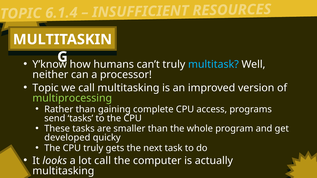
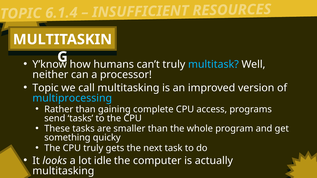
multiprocessing colour: light green -> light blue (72, 98)
developed: developed -> something (67, 138)
lot call: call -> idle (103, 161)
